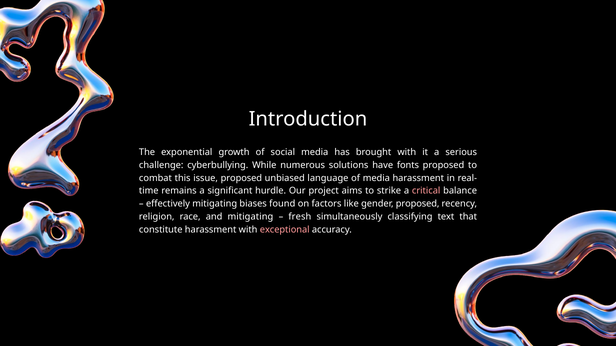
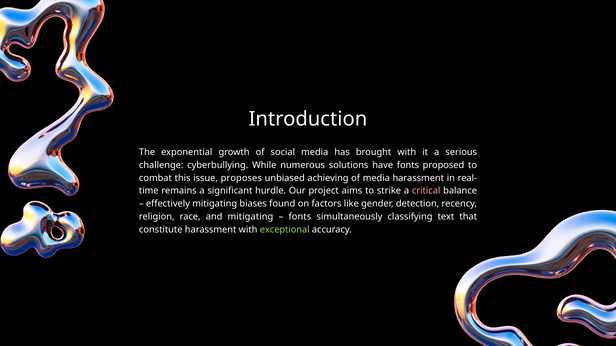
issue proposed: proposed -> proposes (241, 178)
language: language -> achieving (328, 178)
gender proposed: proposed -> detection (418, 204)
fresh: fresh -> fonts (300, 217)
exceptional colour: pink -> light green (285, 230)
